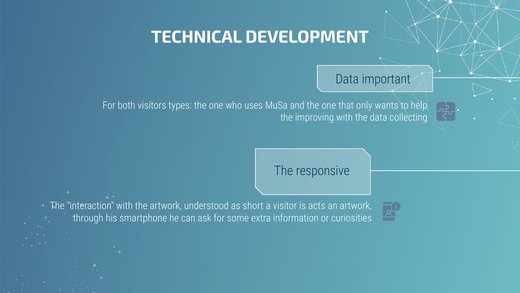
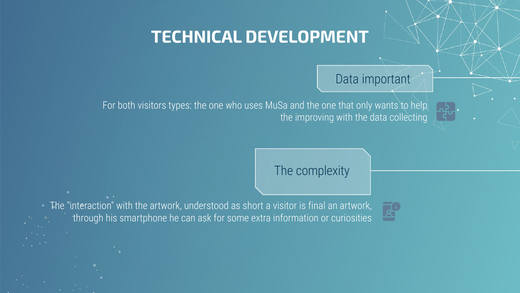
responsive: responsive -> complexity (323, 171)
acts: acts -> final (317, 206)
